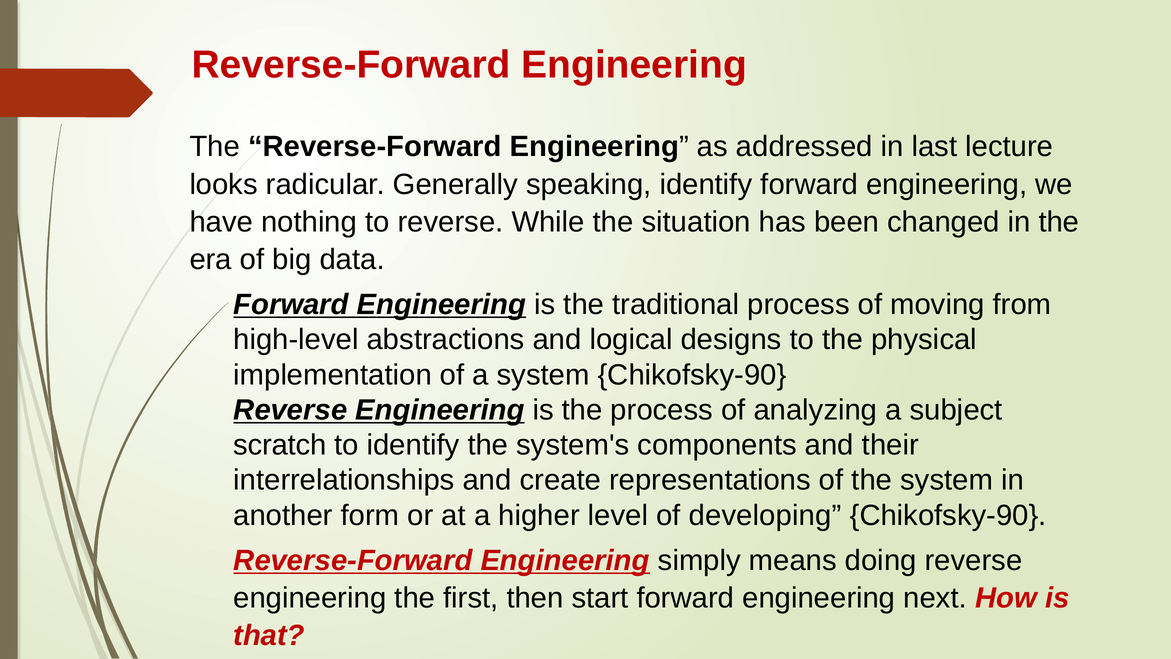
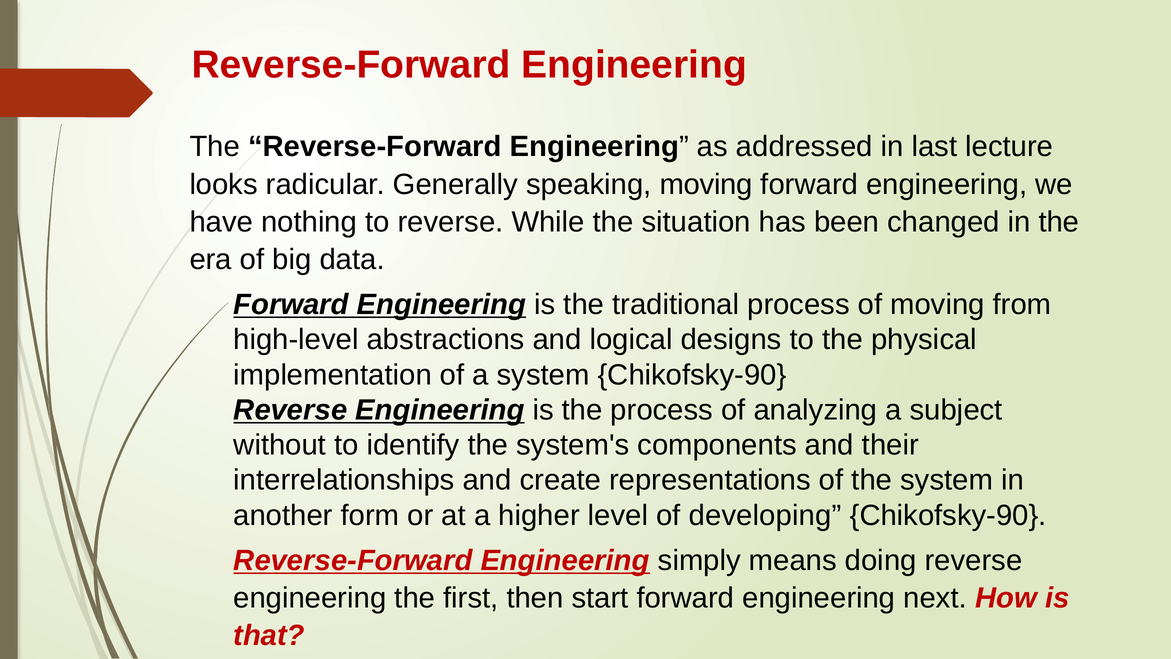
speaking identify: identify -> moving (706, 184)
scratch: scratch -> without (280, 445)
